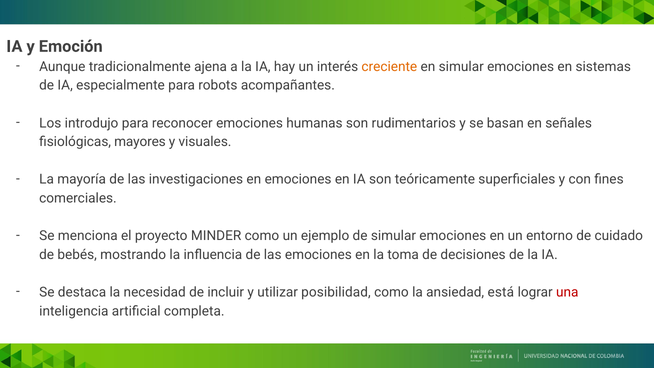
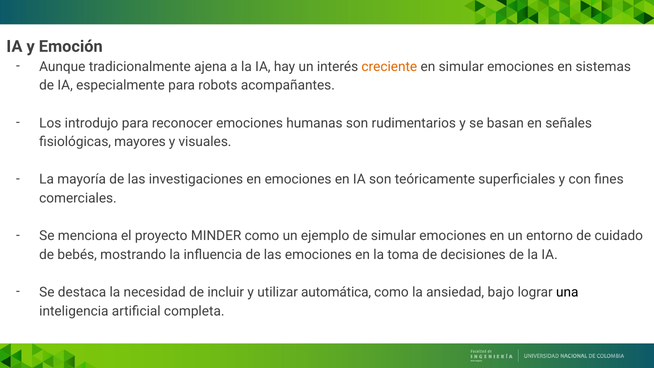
posibilidad: posibilidad -> automática (336, 292)
está: está -> bajo (501, 292)
una colour: red -> black (567, 292)
